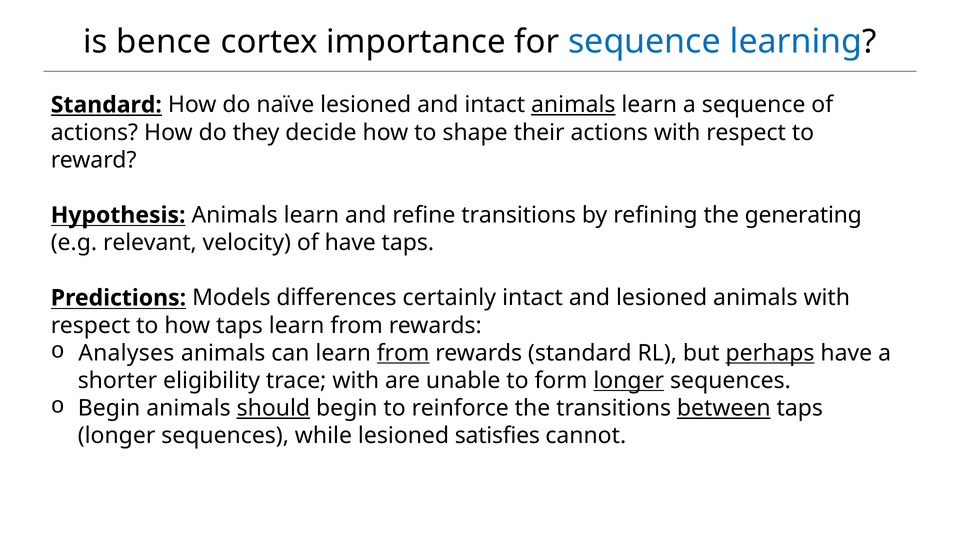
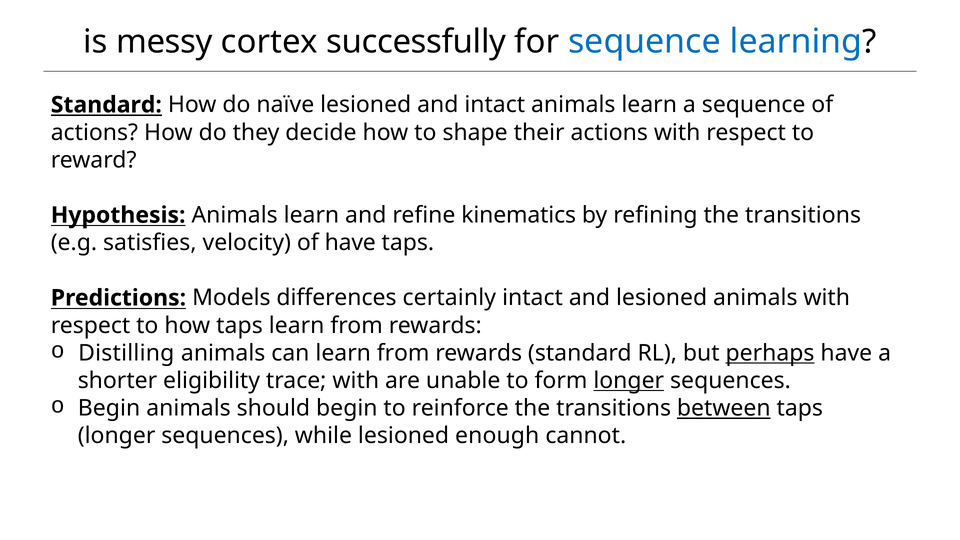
bence: bence -> messy (164, 42)
importance: importance -> successfully (416, 42)
animals underline: present -> none (573, 105)
refine transitions: transitions -> kinematics (519, 215)
refining the generating: generating -> transitions (803, 215)
relevant: relevant -> satisfies (150, 243)
Analyses: Analyses -> Distilling (126, 353)
from underline: present -> none (403, 353)
should underline: present -> none (273, 408)
satisfies: satisfies -> enough (497, 436)
